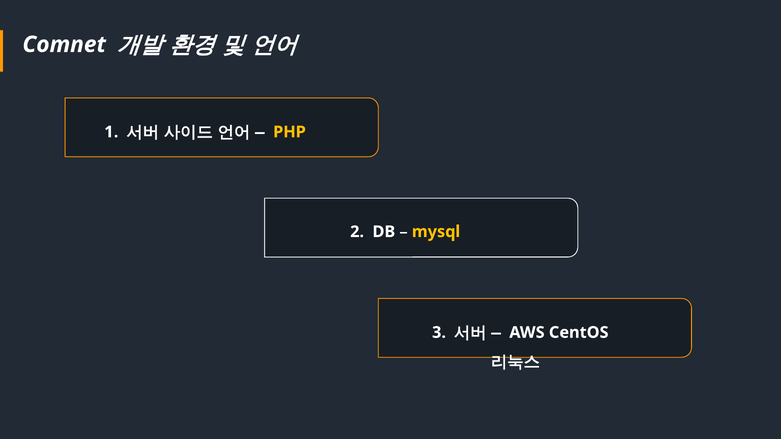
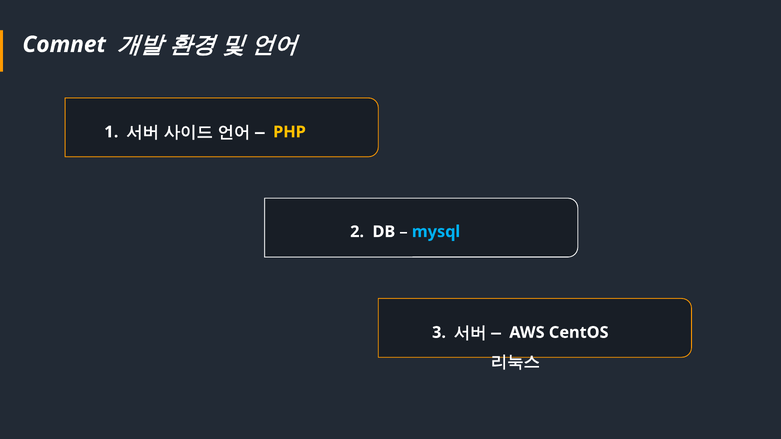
mysql colour: yellow -> light blue (436, 232)
